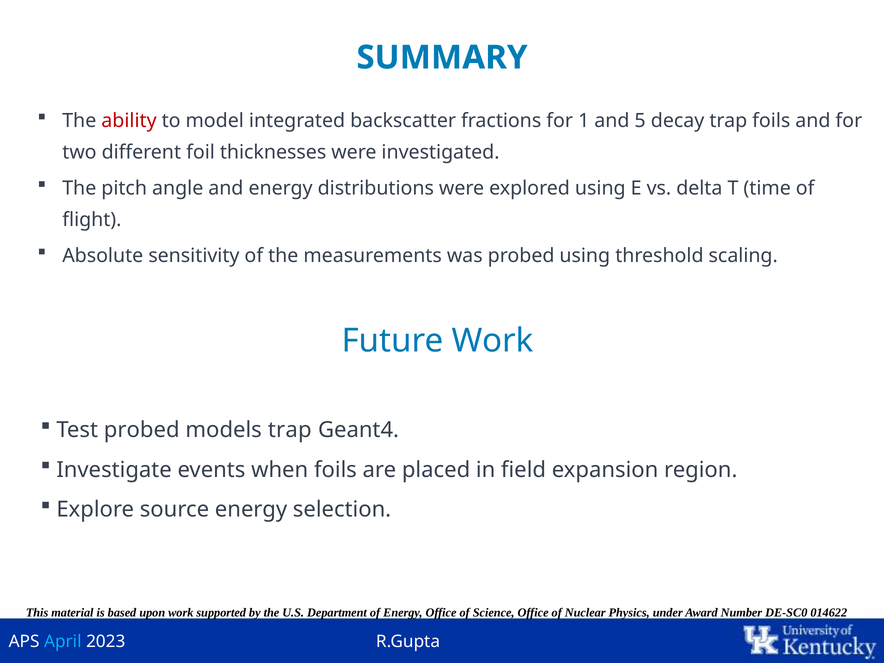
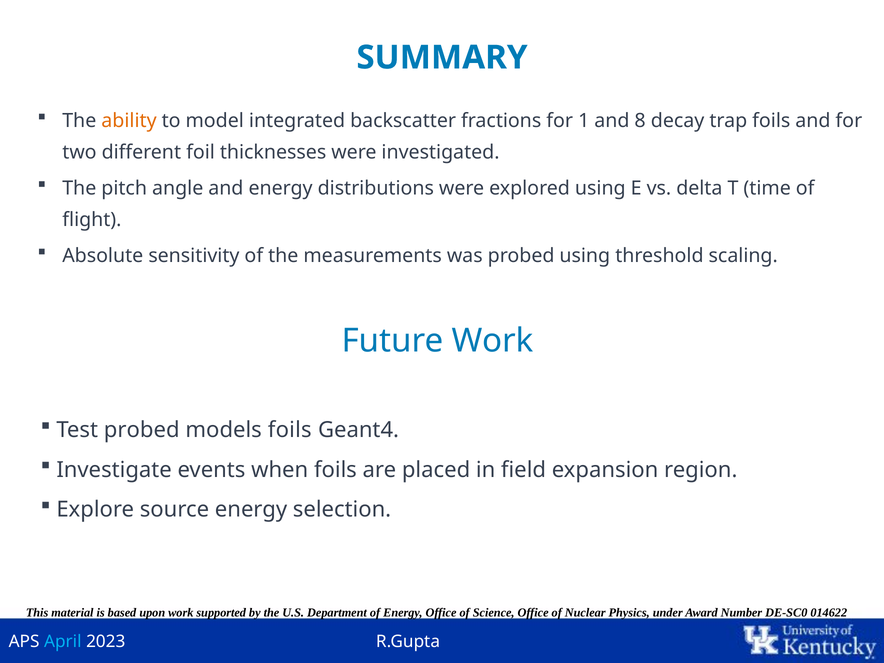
ability colour: red -> orange (129, 121)
5: 5 -> 8 (640, 121)
models trap: trap -> foils (290, 430)
